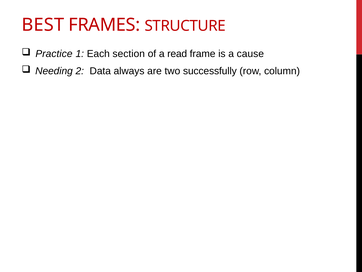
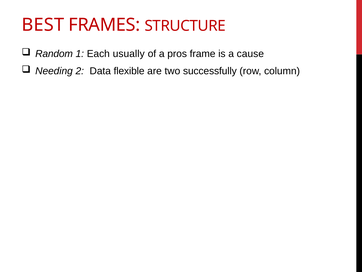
Practice: Practice -> Random (54, 54)
section: section -> usually (129, 54)
read: read -> pros (177, 54)
always: always -> flexible (129, 71)
